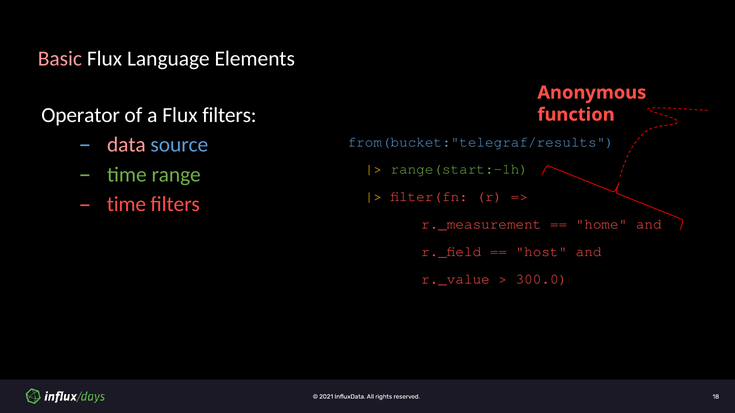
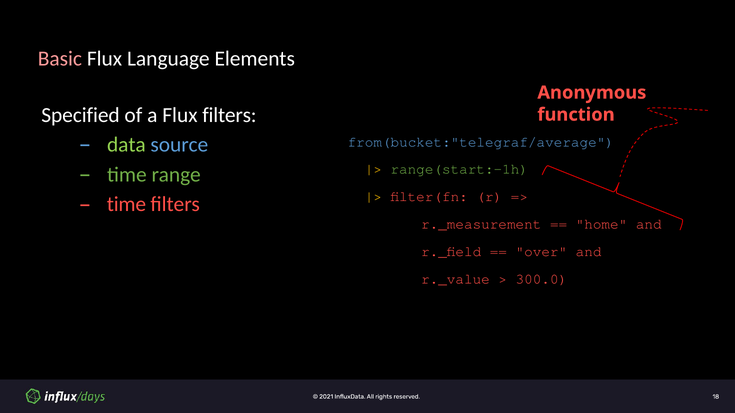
Operator: Operator -> Specified (81, 115)
from(bucket:"telegraf/results: from(bucket:"telegraf/results -> from(bucket:"telegraf/average (481, 142)
data colour: pink -> light green (126, 145)
host: host -> over (541, 252)
